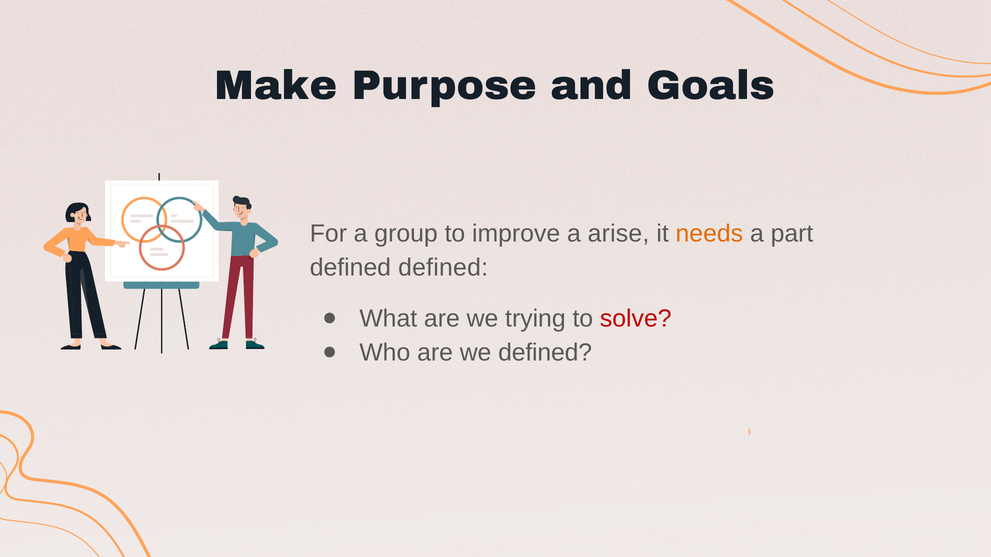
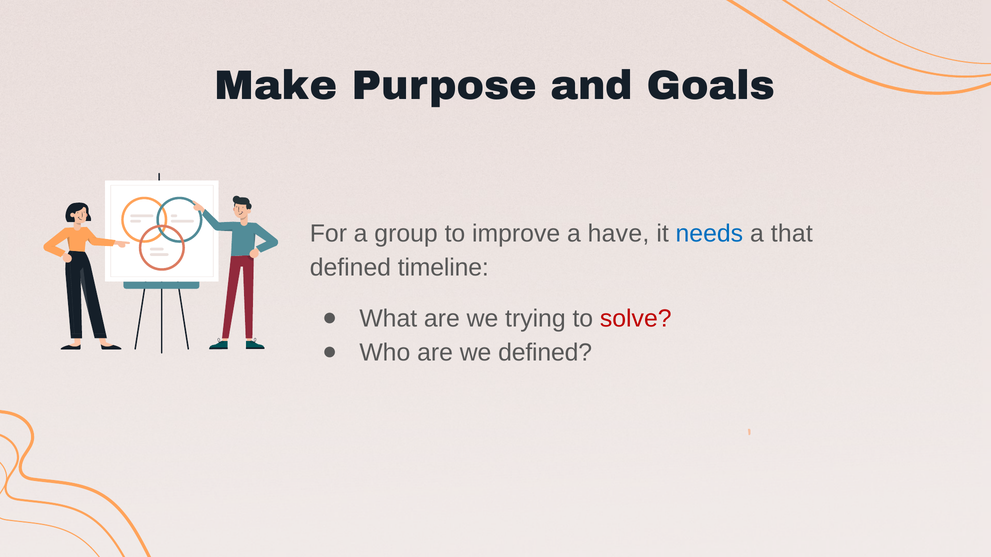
arise: arise -> have (618, 234)
needs colour: orange -> blue (709, 234)
part: part -> that (792, 234)
defined defined: defined -> timeline (443, 268)
